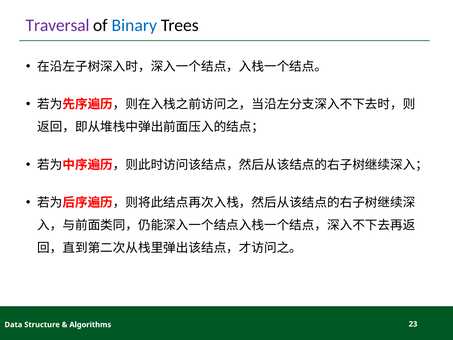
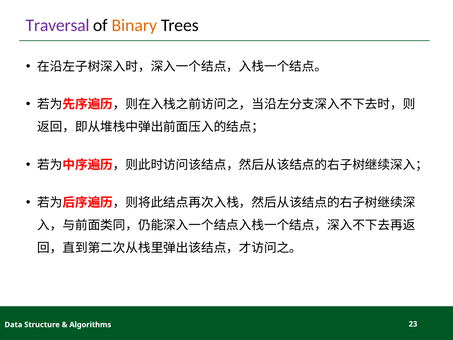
Binary colour: blue -> orange (134, 25)
